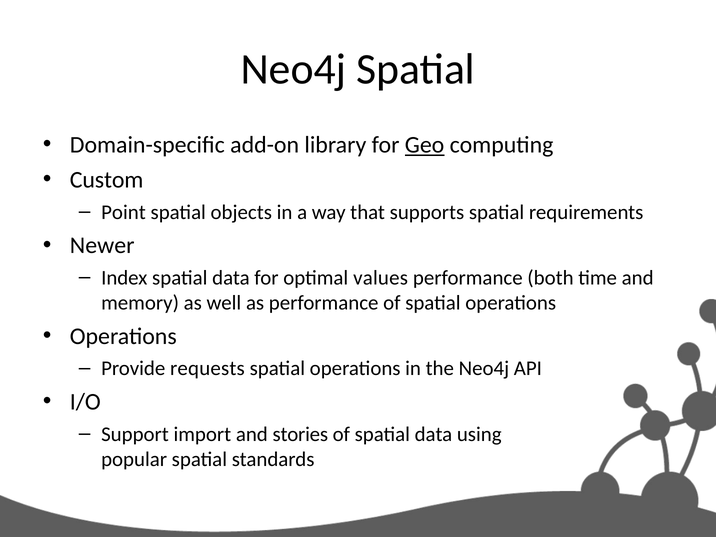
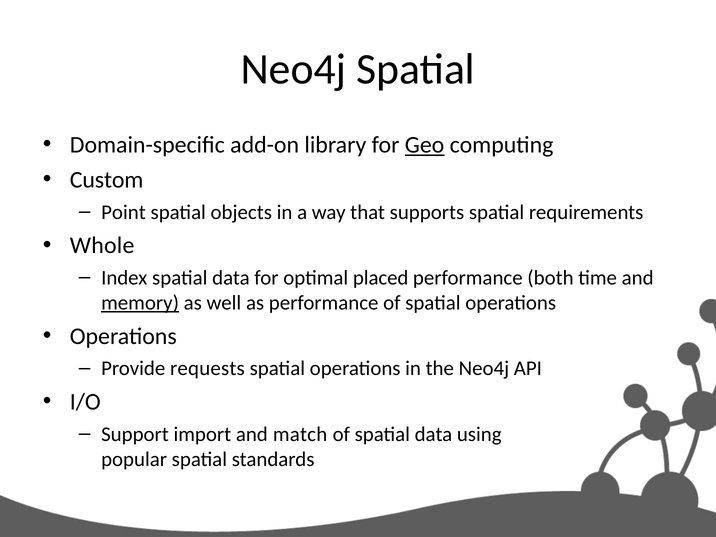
Newer: Newer -> Whole (102, 246)
values: values -> placed (381, 278)
memory underline: none -> present (140, 303)
stories: stories -> match (300, 434)
